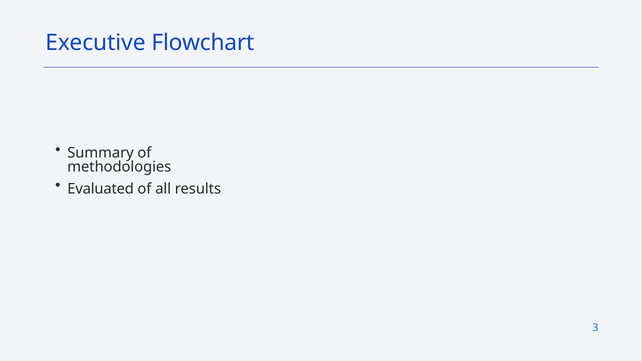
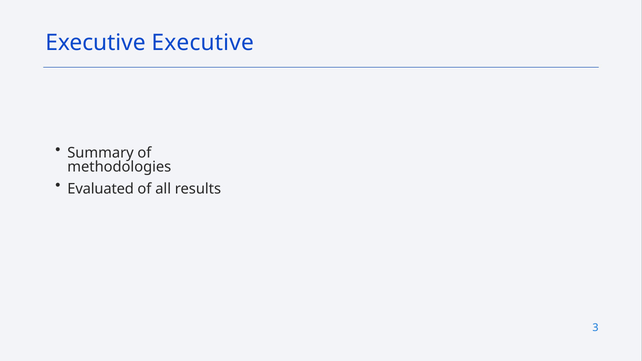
Executive Flowchart: Flowchart -> Executive (203, 43)
